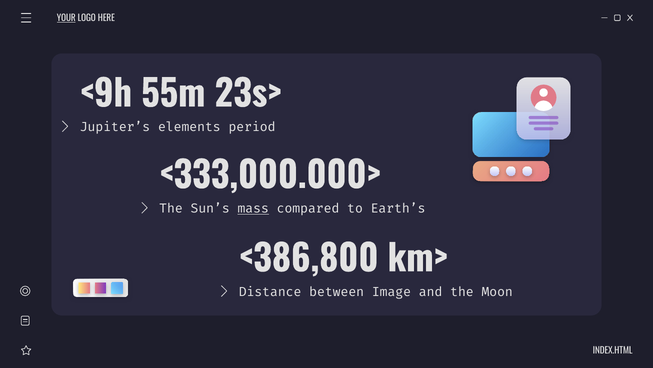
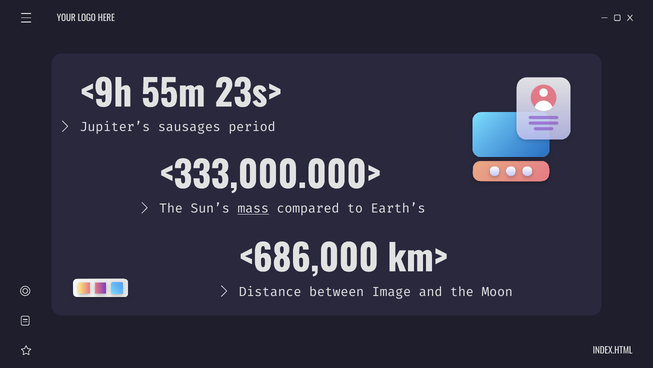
YOUR underline: present -> none (66, 18)
elements: elements -> sausages (189, 127)
<386,800: <386,800 -> <686,000 (309, 259)
